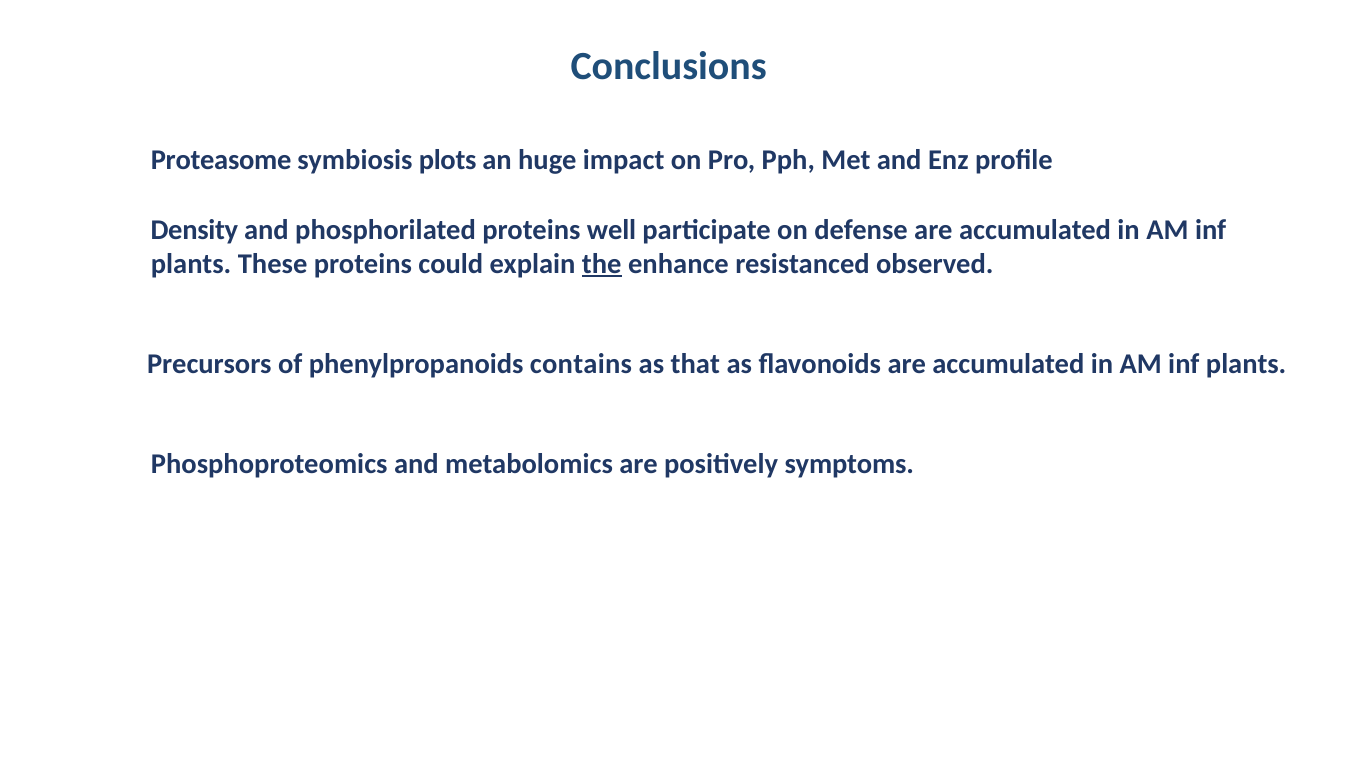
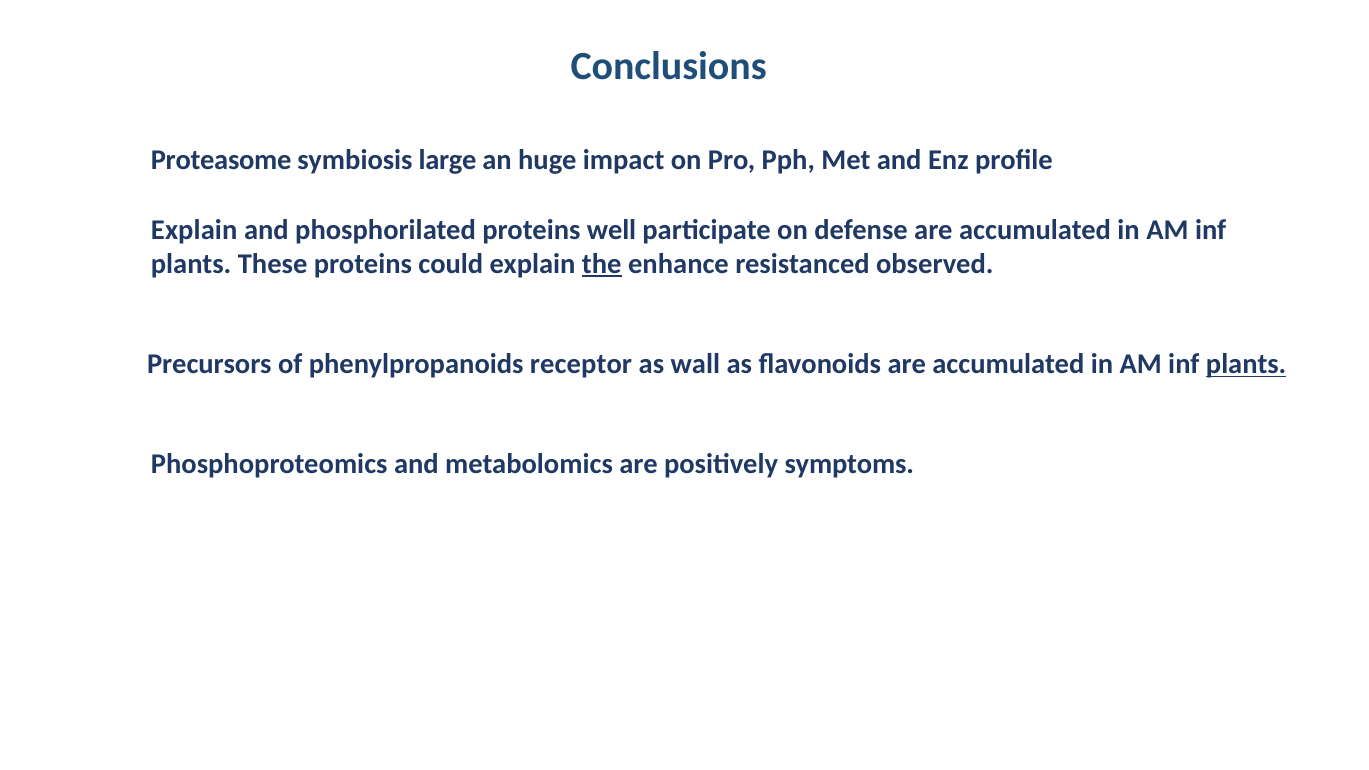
plots: plots -> large (448, 161)
Density: Density -> Explain (194, 230)
contains: contains -> receptor (581, 364)
that: that -> wall (695, 364)
plants underline: none -> present (1246, 364)
